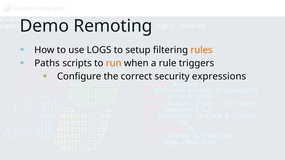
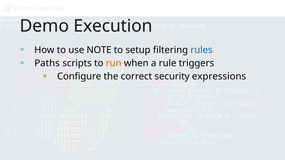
Remoting: Remoting -> Execution (113, 26)
LOGS: LOGS -> NOTE (99, 50)
rules colour: orange -> blue (202, 50)
